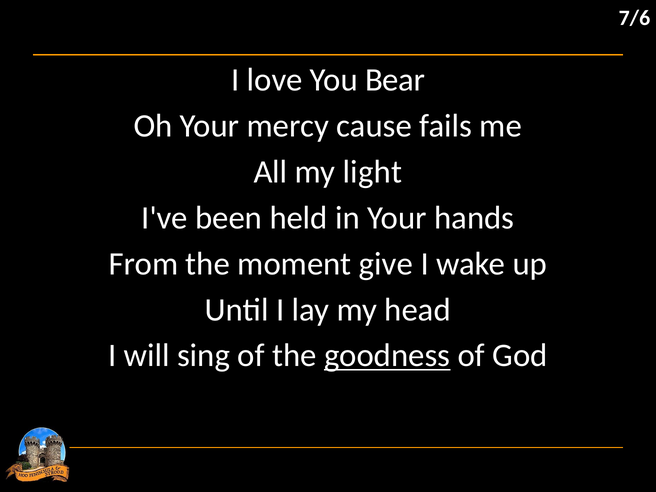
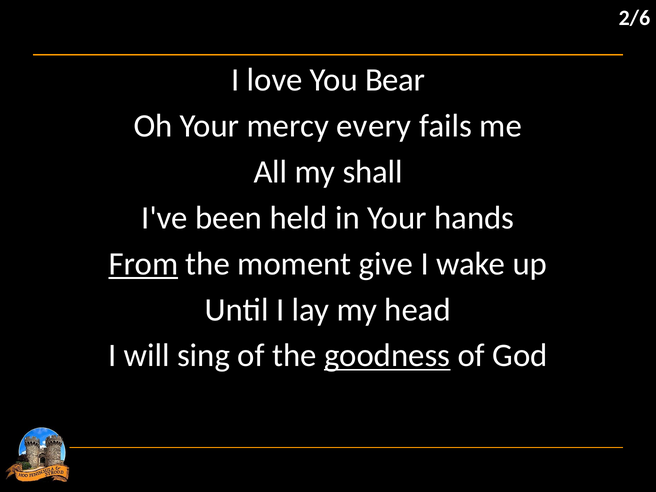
7/6: 7/6 -> 2/6 (634, 18)
cause: cause -> every (374, 126)
light: light -> shall (373, 172)
From underline: none -> present (143, 264)
